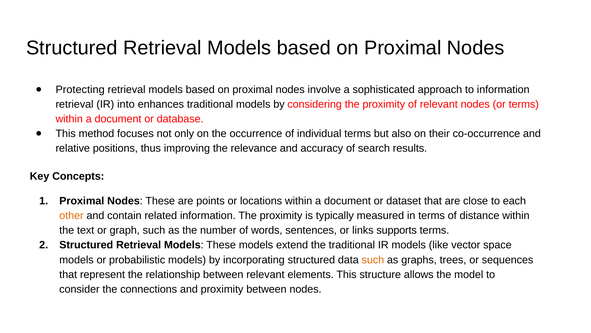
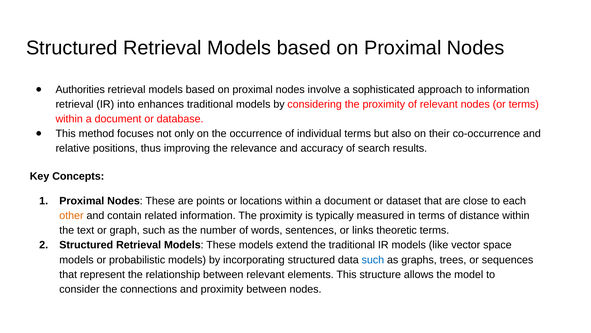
Protecting: Protecting -> Authorities (80, 89)
supports: supports -> theoretic (397, 230)
such colour: orange -> blue (373, 259)
